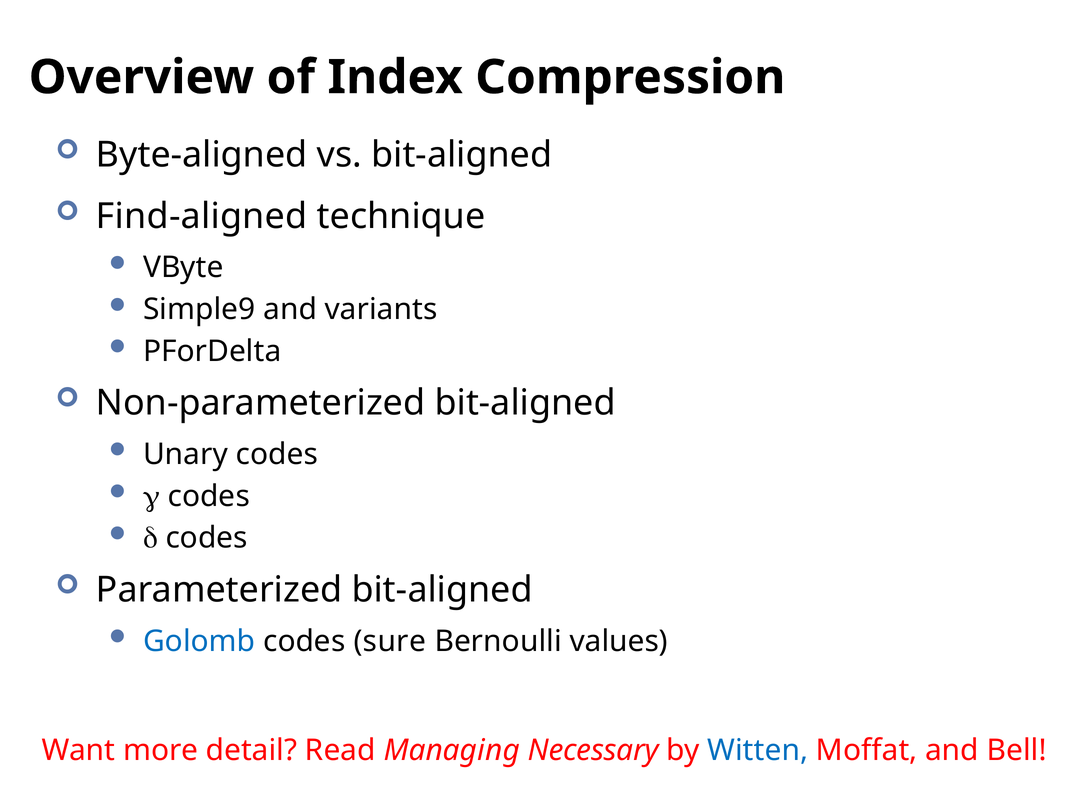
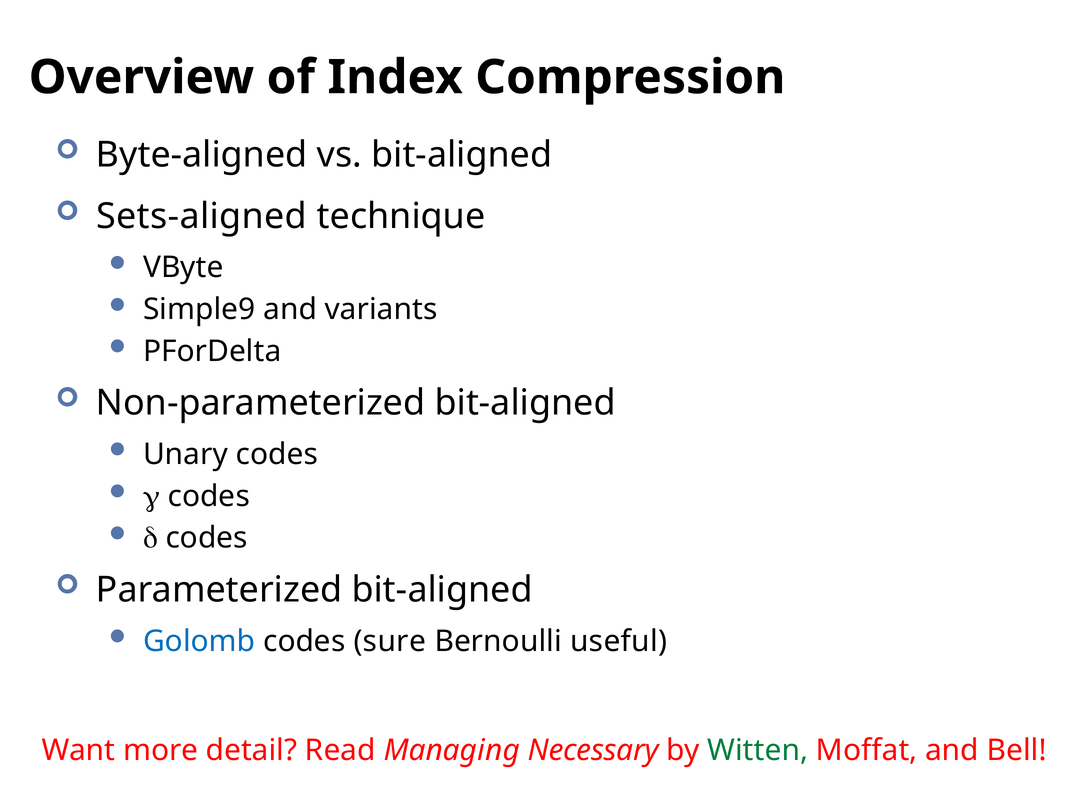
Find-aligned: Find-aligned -> Sets-aligned (202, 216)
values: values -> useful (619, 641)
Witten colour: blue -> green (758, 750)
